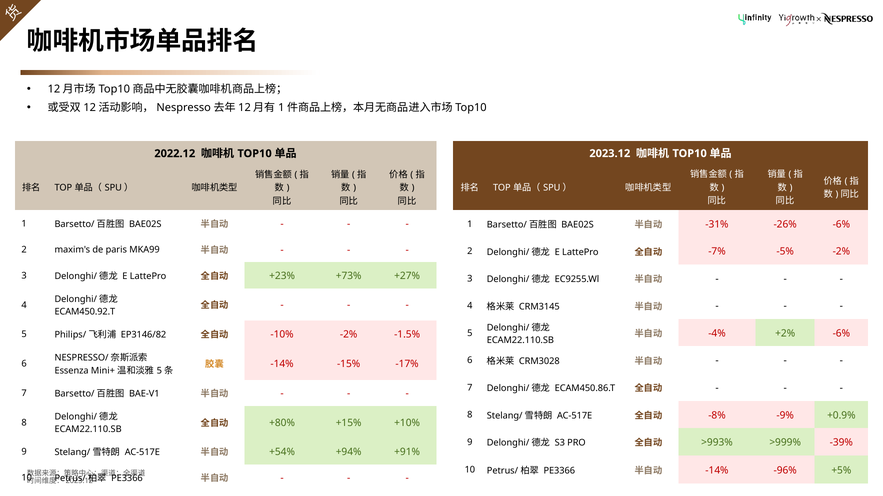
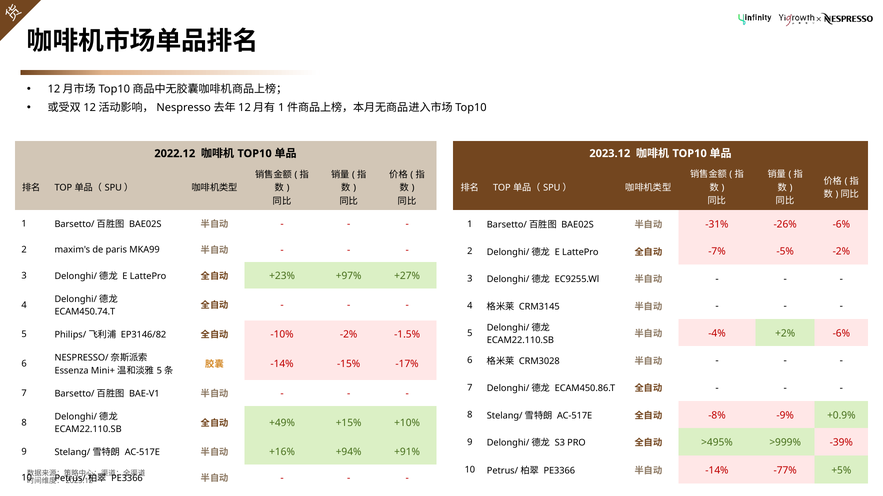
+73%: +73% -> +97% (349, 276)
ECAM450.92.T: ECAM450.92.T -> ECAM450.74.T (85, 312)
+80%: +80% -> +49% (282, 423)
>993%: >993% -> >495% (717, 443)
+54%: +54% -> +16% (282, 453)
-96%: -96% -> -77% (785, 471)
